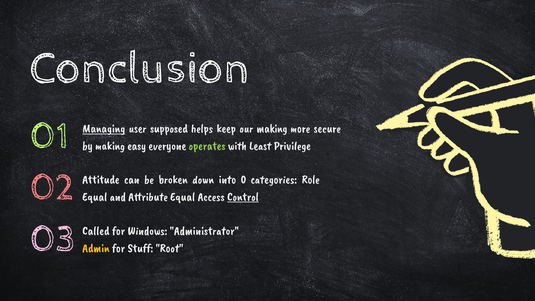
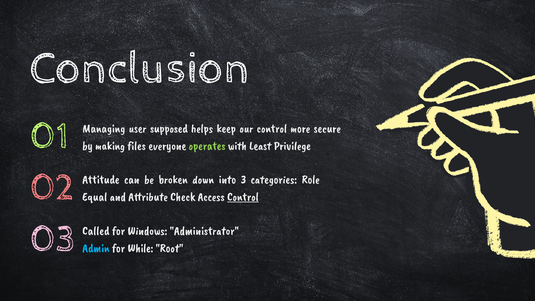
Managing underline: present -> none (104, 129)
our making: making -> control (272, 129)
easy: easy -> files (137, 146)
0: 0 -> 3 (244, 179)
Attribute Equal: Equal -> Check (183, 197)
Admin colour: yellow -> light blue (96, 248)
Stuff: Stuff -> While (140, 248)
